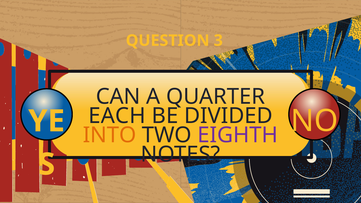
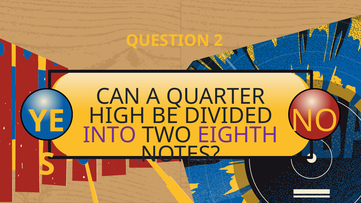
3: 3 -> 2 (218, 41)
EACH: EACH -> HIGH (117, 116)
INTO colour: orange -> purple (110, 135)
